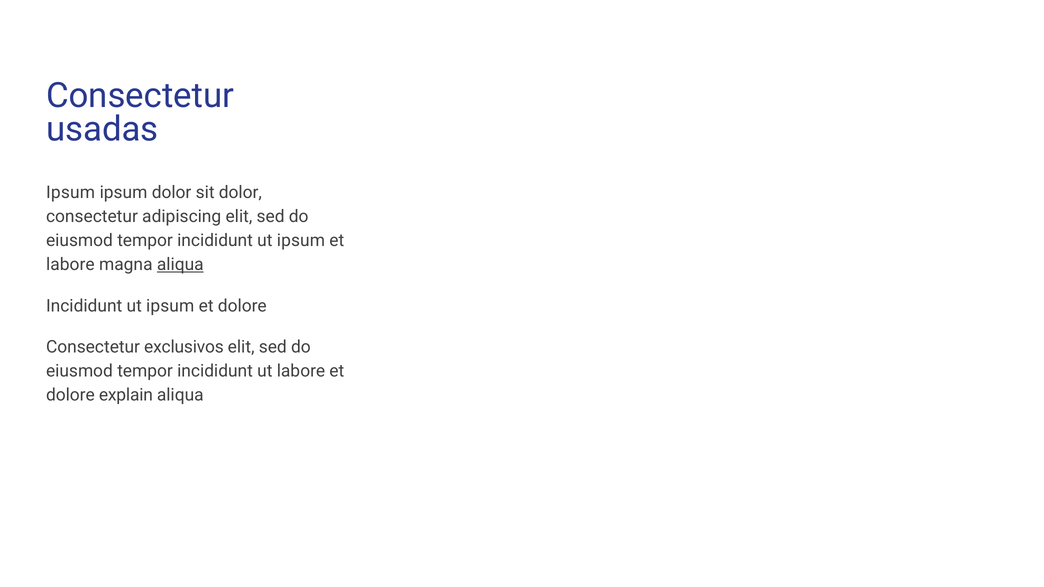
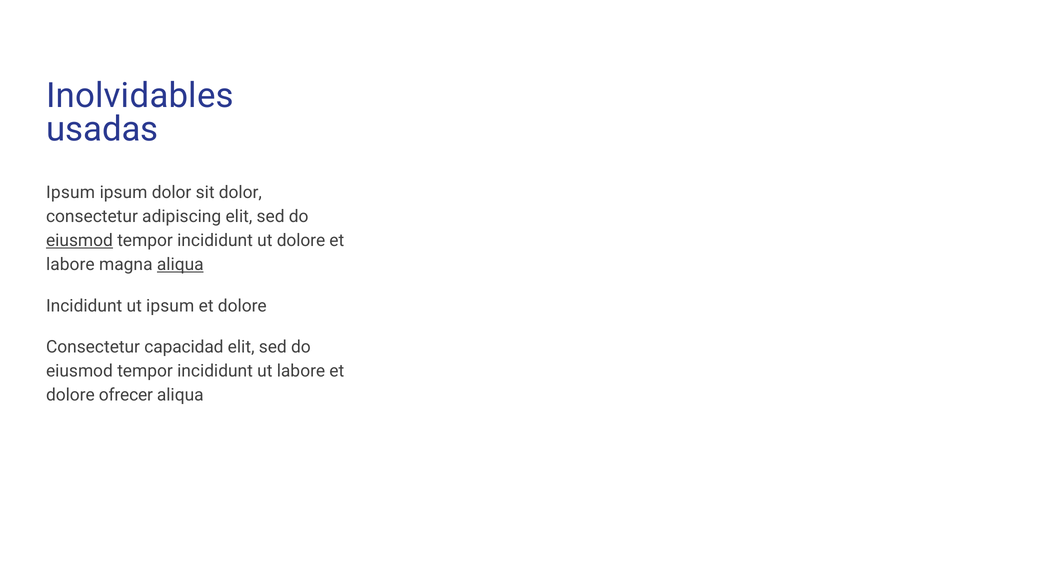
Consectetur: Consectetur -> Inolvidables (140, 96)
eiusmod underline: none -> present (79, 241)
tempor incididunt ut ipsum: ipsum -> dolore (301, 241)
exclusivos: exclusivos -> capacidad (184, 347)
explain: explain -> ofrecer (126, 395)
